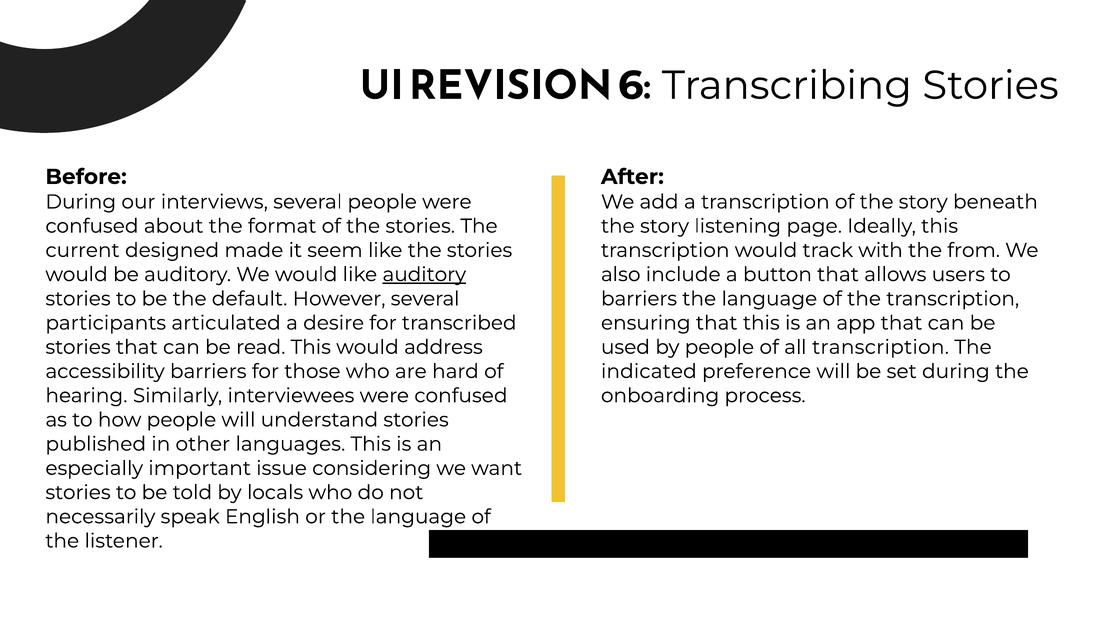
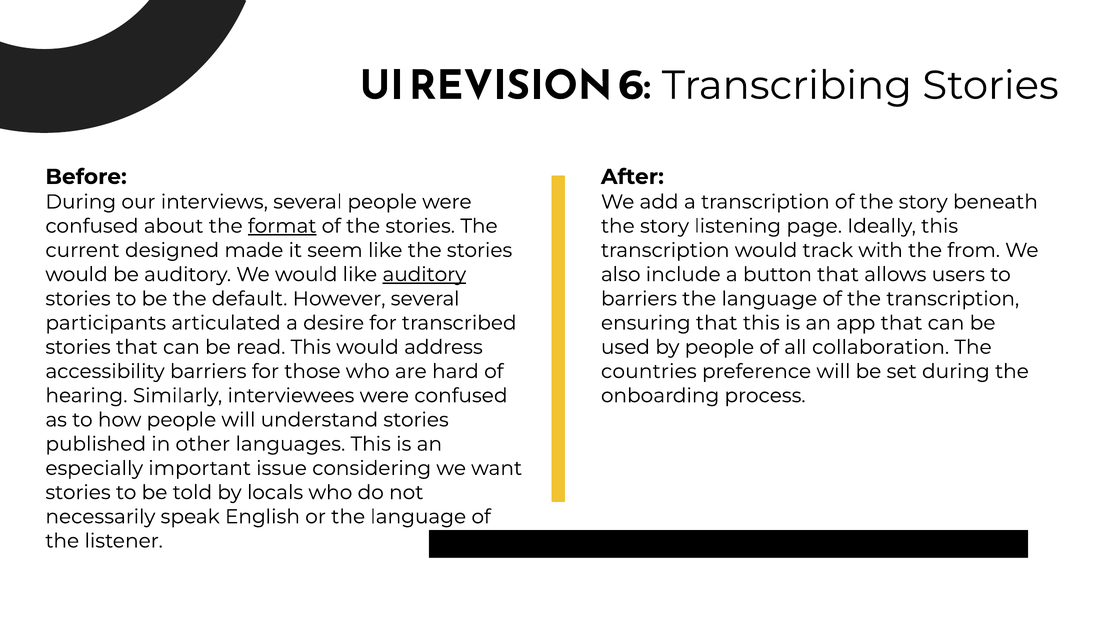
format underline: none -> present (282, 226)
all transcription: transcription -> collaboration (881, 347)
indicated: indicated -> countries (649, 371)
